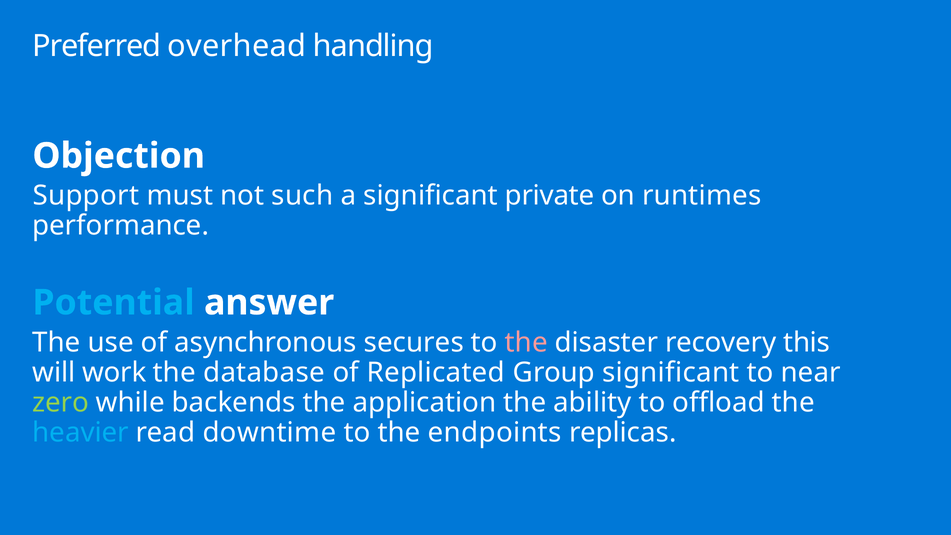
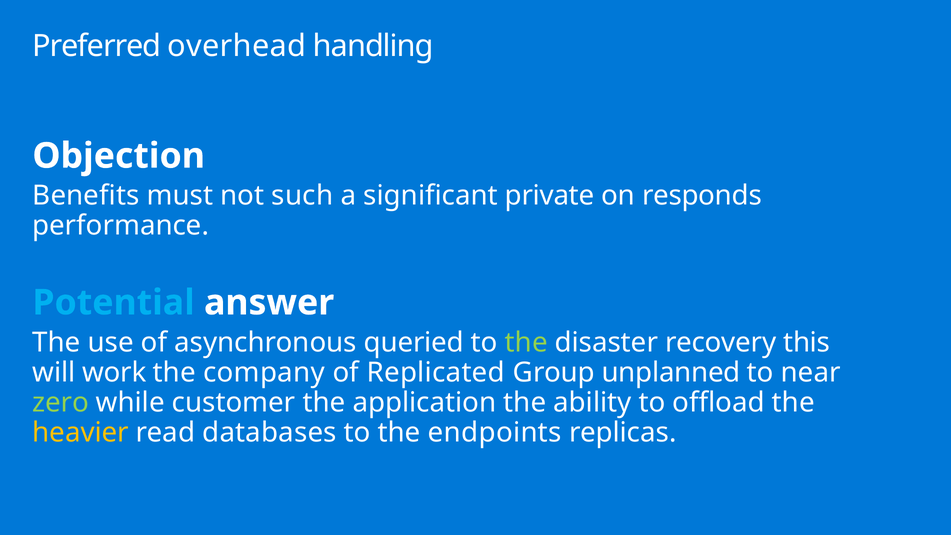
Support: Support -> Benefits (86, 196)
runtimes: runtimes -> responds (702, 196)
secures: secures -> queried (414, 342)
the colour: pink -> light green (526, 342)
database: database -> company (264, 372)
Group significant: significant -> unplanned (671, 372)
backends: backends -> customer (234, 402)
heavier colour: light blue -> yellow (81, 432)
downtime: downtime -> databases (269, 432)
